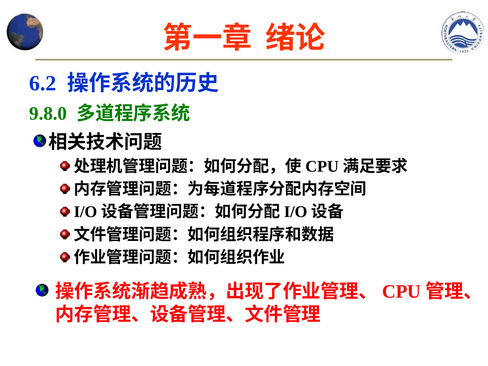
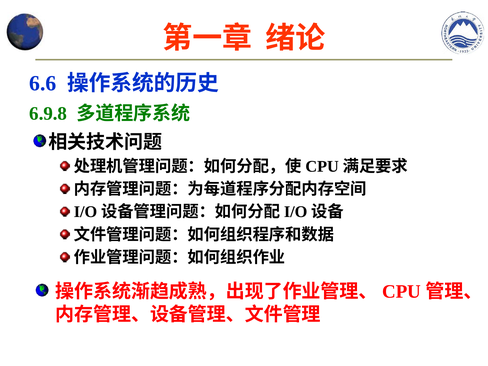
6.2: 6.2 -> 6.6 (43, 83)
9.8.0: 9.8.0 -> 6.9.8 (48, 113)
